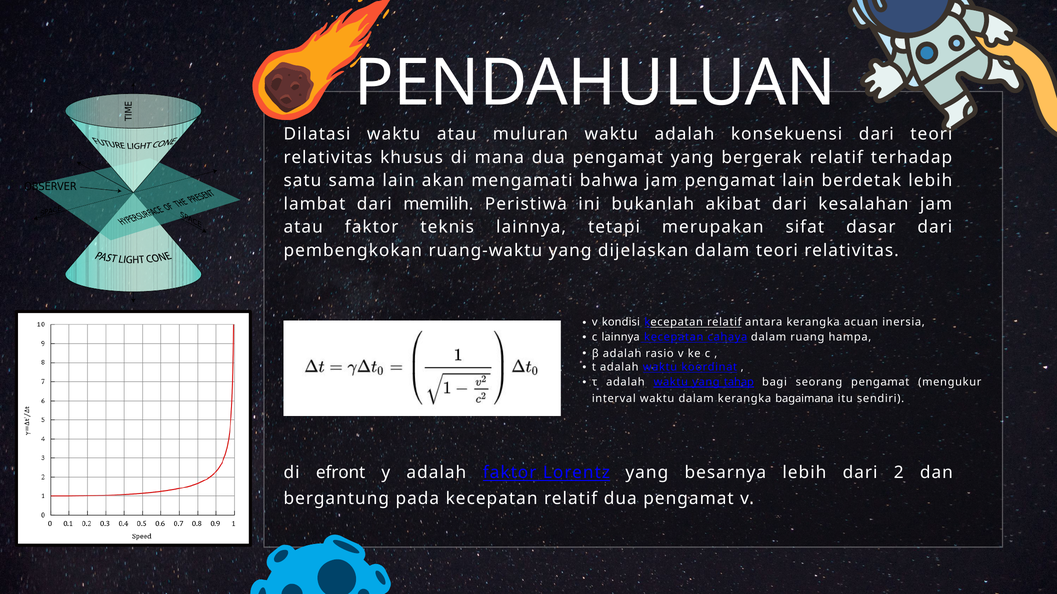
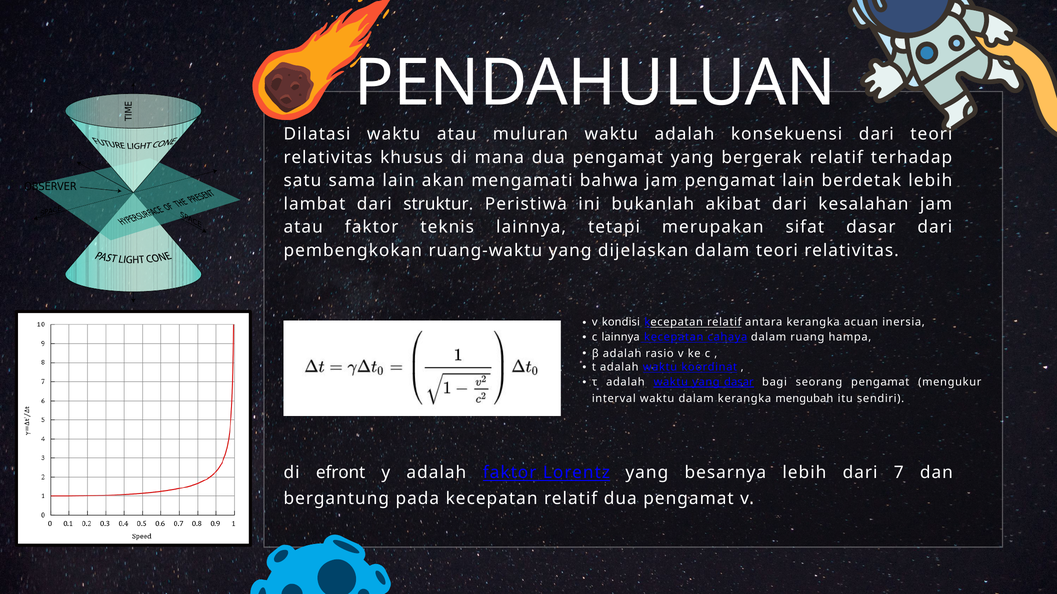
memilih: memilih -> struktur (438, 204)
yang tahap: tahap -> dasar (739, 382)
bagaimana: bagaimana -> mengubah (804, 399)
2: 2 -> 7 (899, 473)
